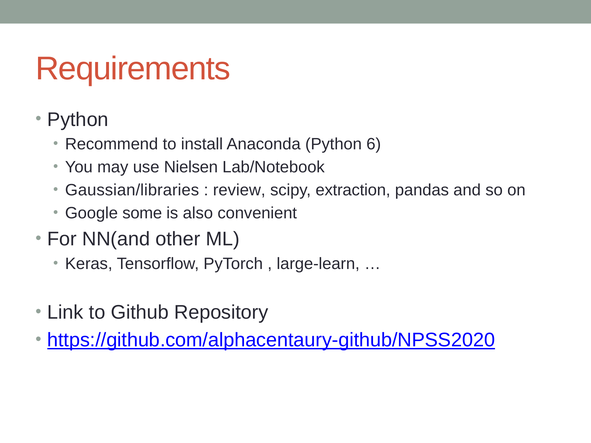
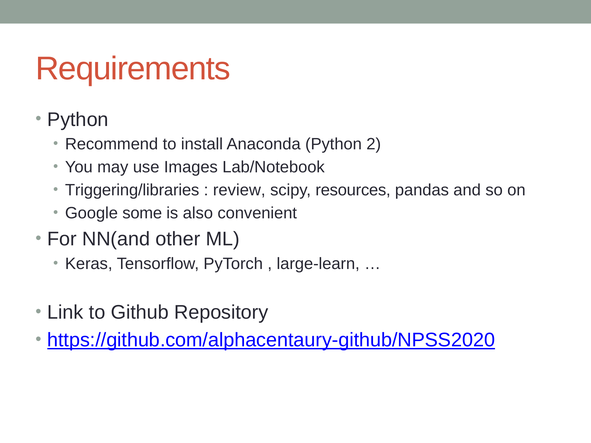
6: 6 -> 2 (374, 144)
Nielsen: Nielsen -> Images (191, 167)
Gaussian/libraries: Gaussian/libraries -> Triggering/libraries (132, 190)
extraction: extraction -> resources (353, 190)
